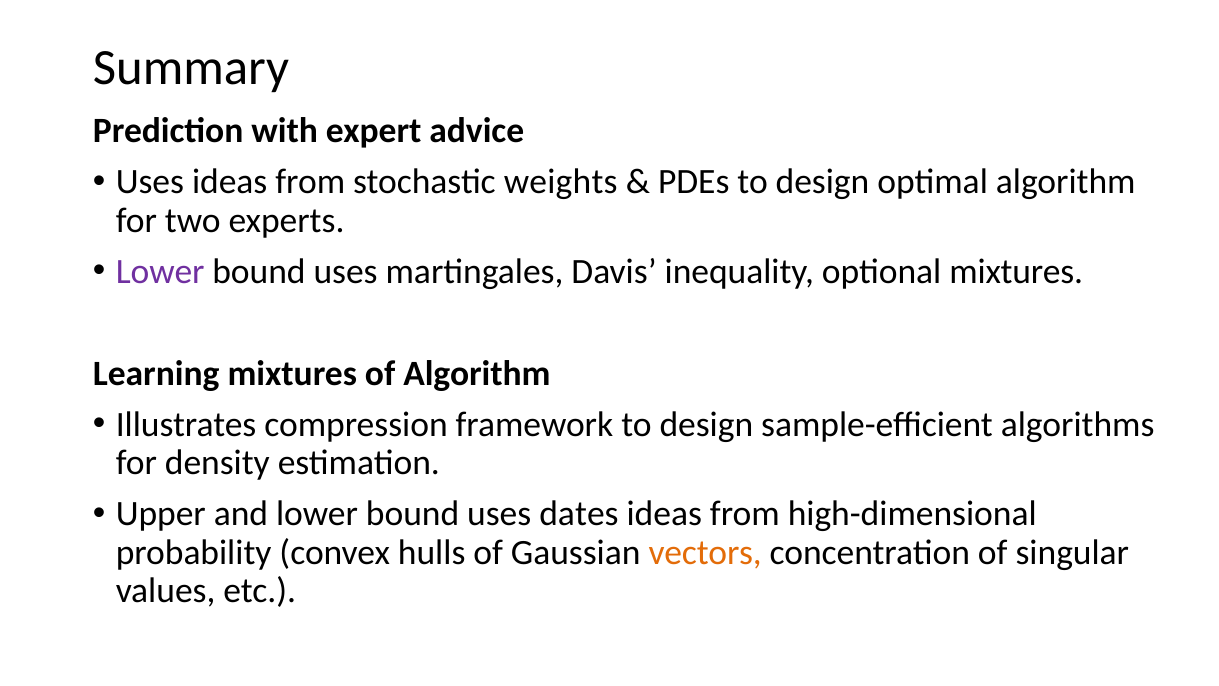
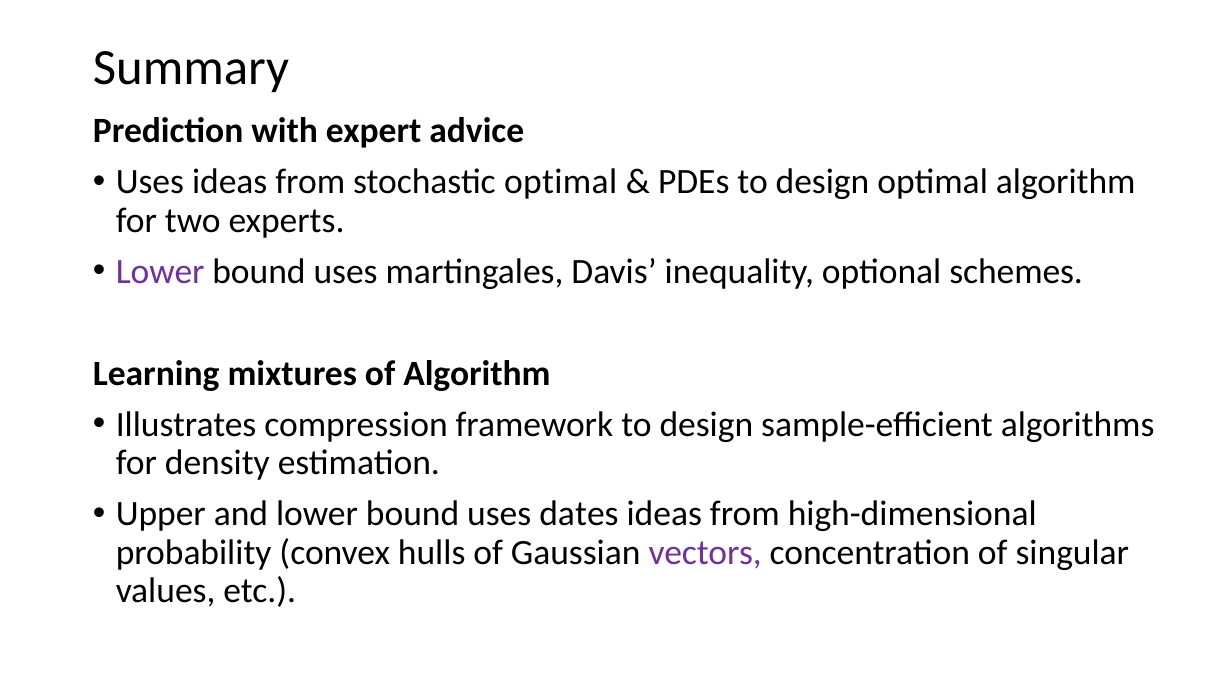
stochastic weights: weights -> optimal (561, 182)
optional mixtures: mixtures -> schemes (1016, 271)
vectors colour: orange -> purple (705, 552)
